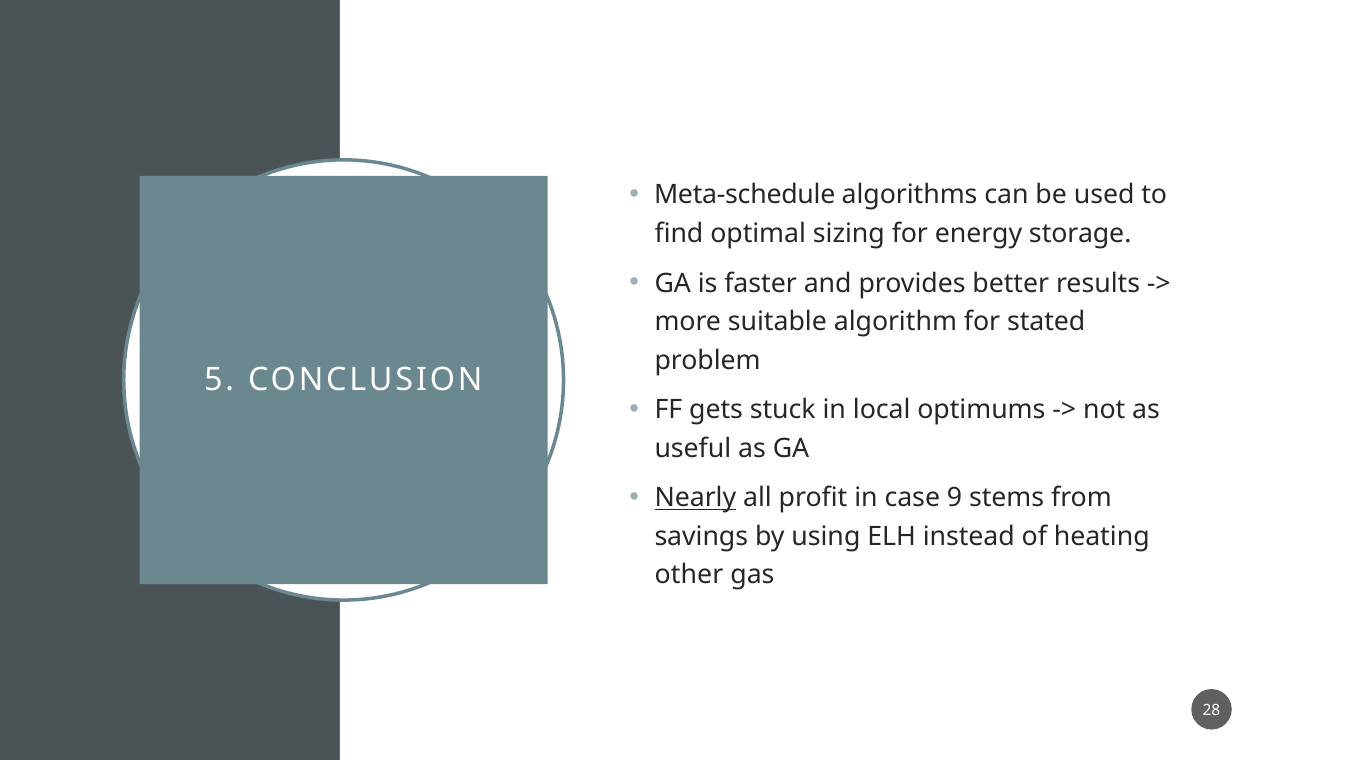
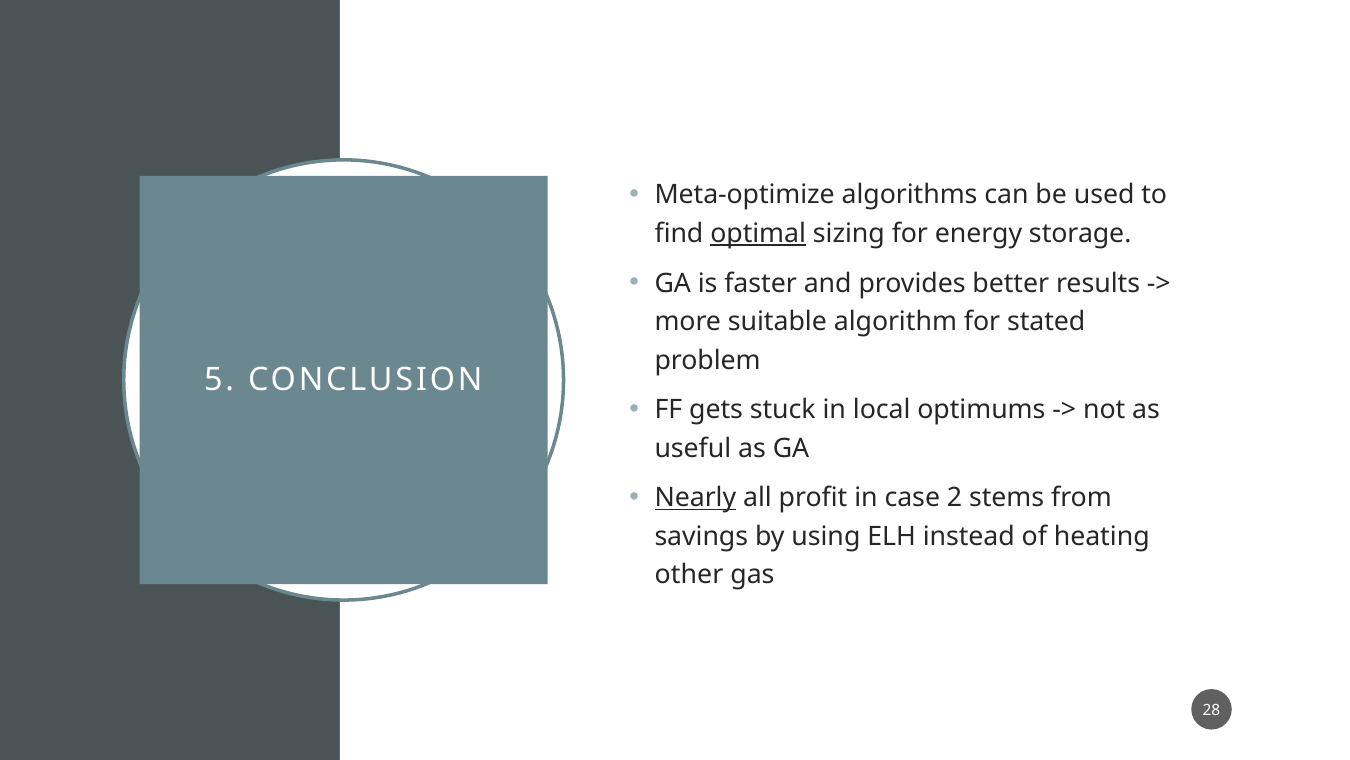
Meta-schedule: Meta-schedule -> Meta-optimize (745, 195)
optimal underline: none -> present (758, 233)
9: 9 -> 2 (955, 498)
